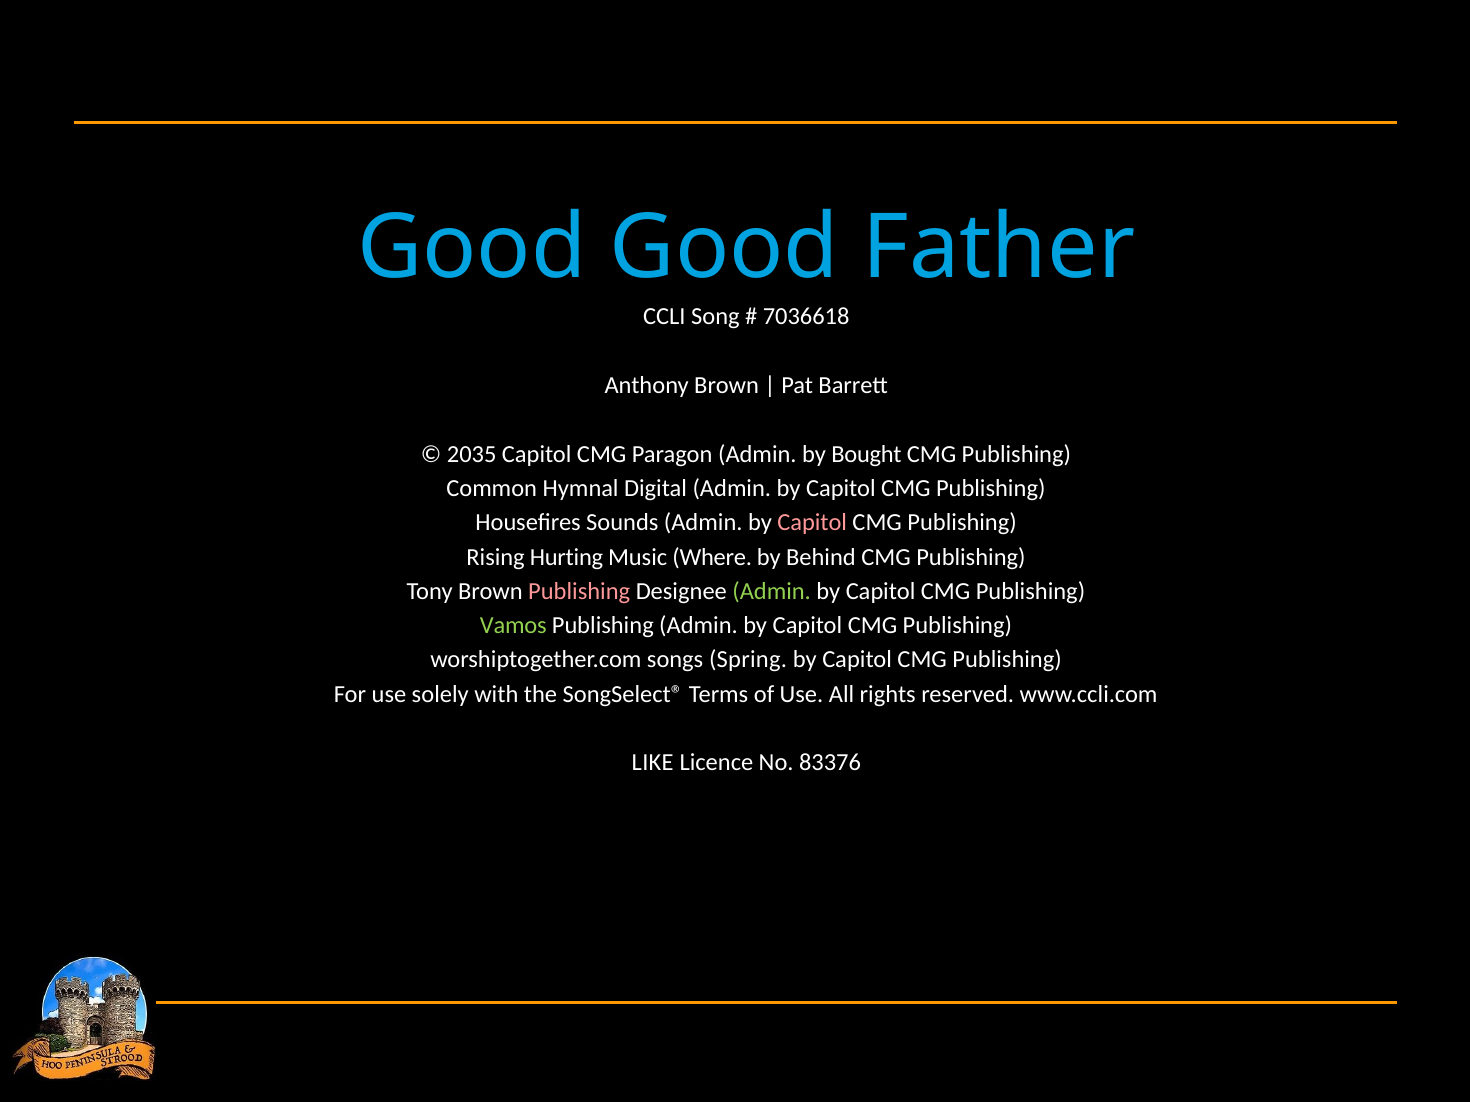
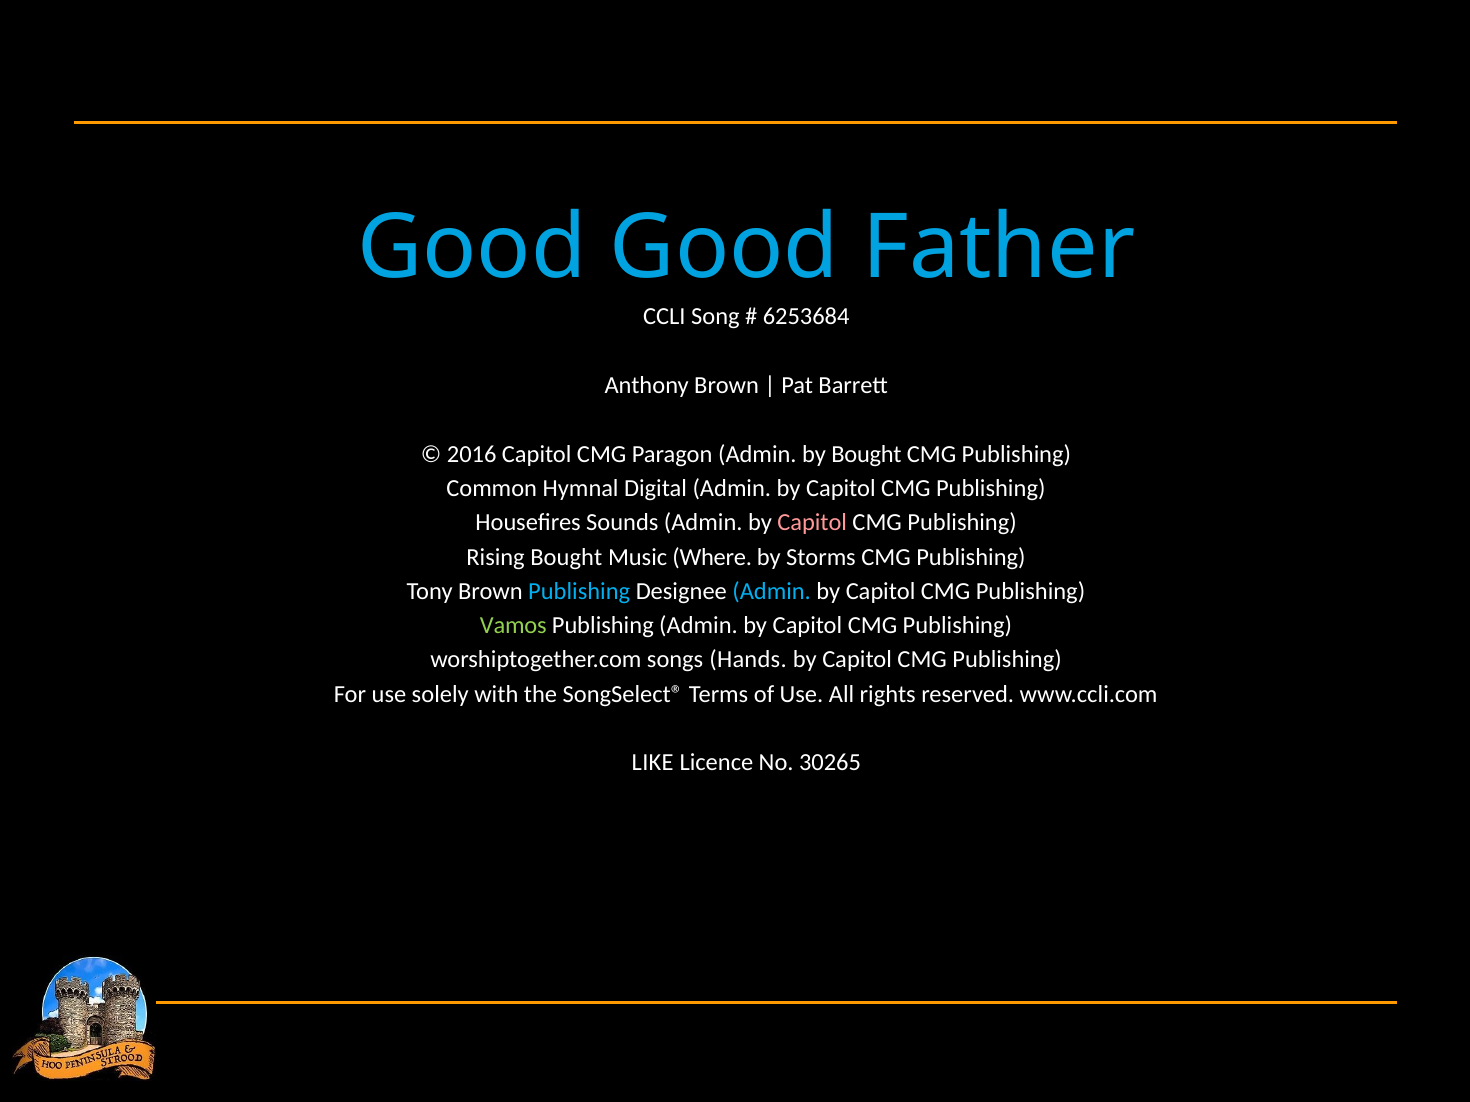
7036618: 7036618 -> 6253684 (806, 317)
2035: 2035 -> 2016 (472, 454)
Rising Hurting: Hurting -> Bought (566, 557)
Behind: Behind -> Storms (821, 557)
Publishing colour: pink -> light blue (579, 592)
Admin colour: light green -> light blue (772, 592)
Spring: Spring -> Hands (748, 660)
83376: 83376 -> 30265 (830, 763)
